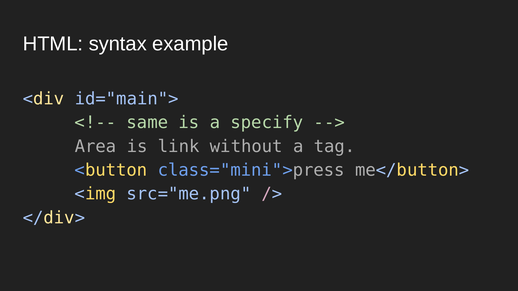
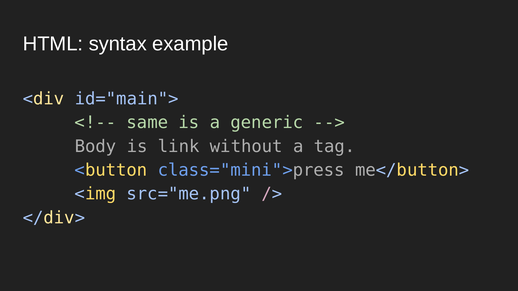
specify: specify -> generic (267, 123)
Area: Area -> Body (96, 147)
